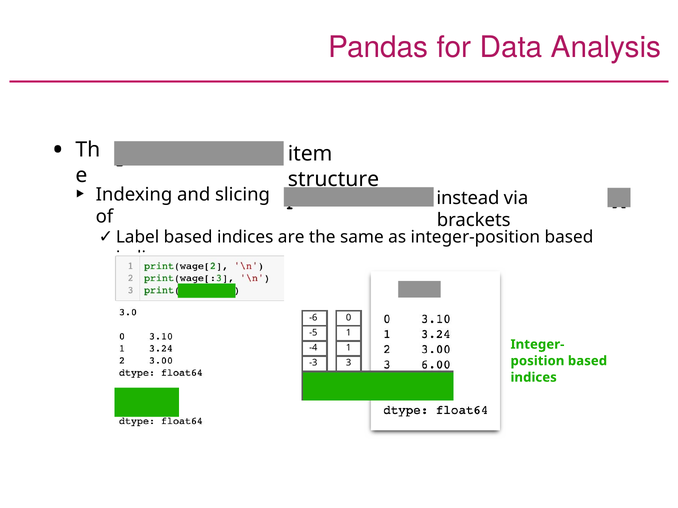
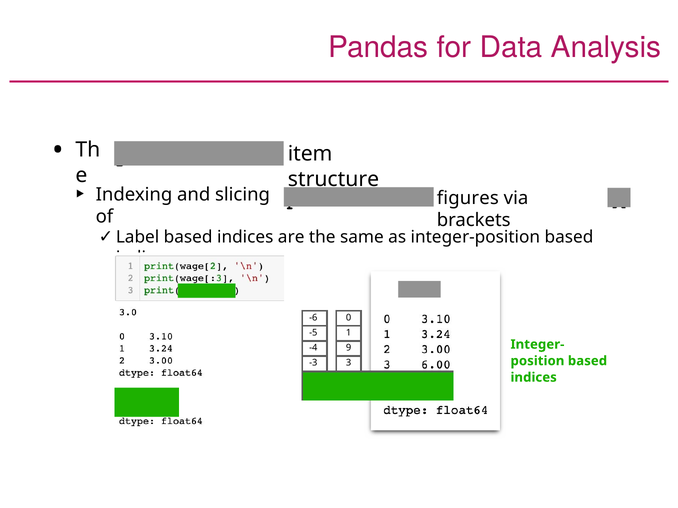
instead: instead -> figures (468, 198)
-4 1: 1 -> 9 (349, 348)
